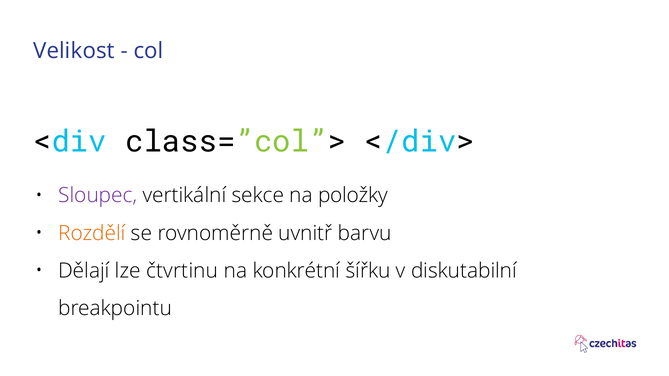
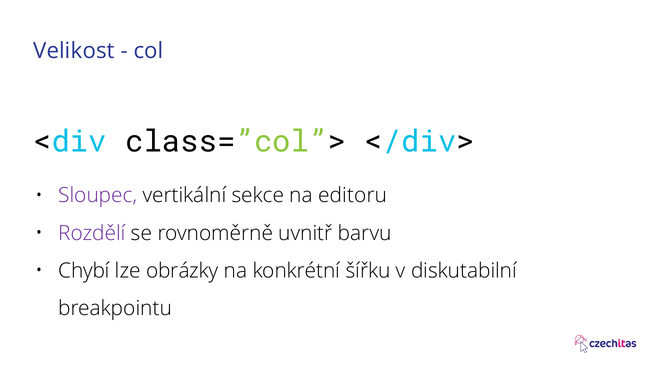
položky: položky -> editoru (353, 196)
Rozdělí colour: orange -> purple (92, 233)
Dělají: Dělají -> Chybí (84, 271)
čtvrtinu: čtvrtinu -> obrázky (182, 271)
